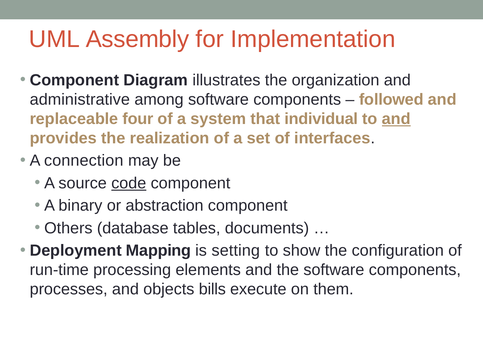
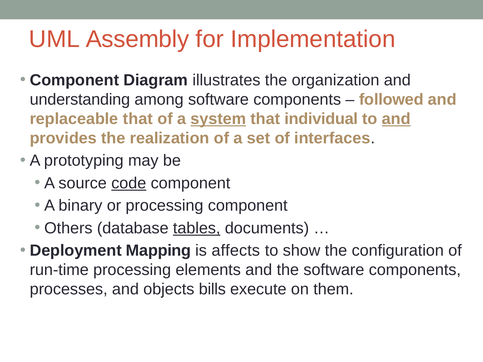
administrative: administrative -> understanding (80, 100)
replaceable four: four -> that (138, 119)
system underline: none -> present (218, 119)
connection: connection -> prototyping (84, 161)
or abstraction: abstraction -> processing (165, 206)
tables underline: none -> present (197, 228)
setting: setting -> affects (236, 251)
